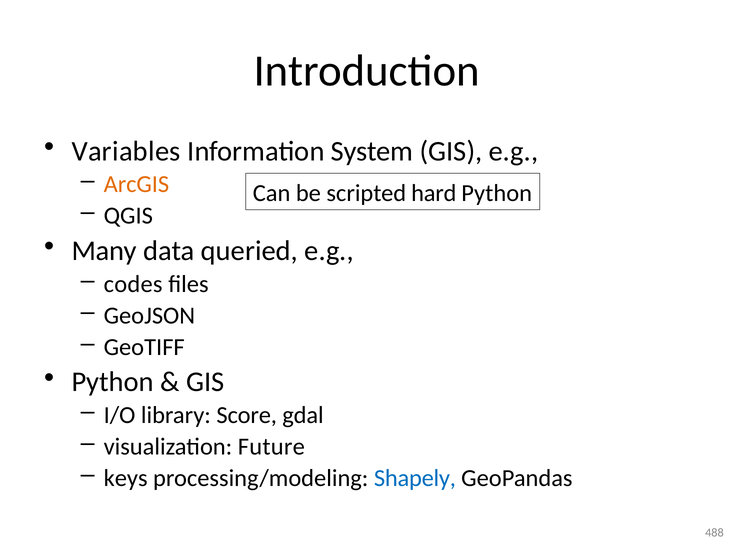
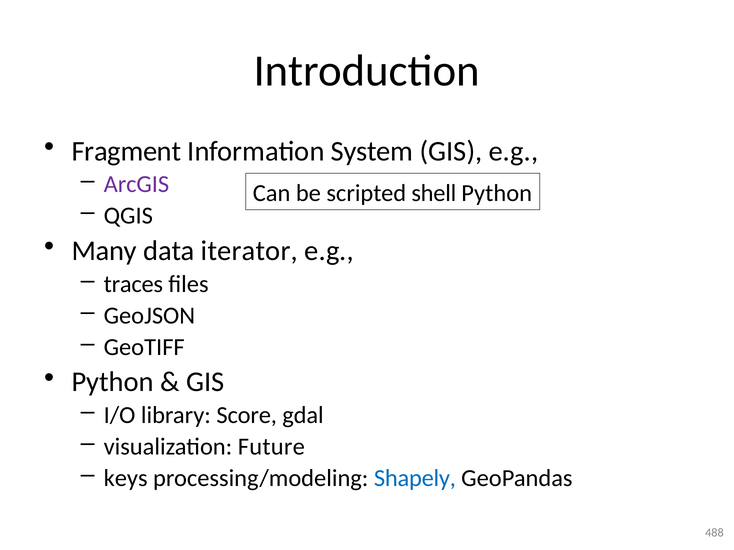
Variables: Variables -> Fragment (126, 151)
ArcGIS colour: orange -> purple (136, 184)
hard: hard -> shell (434, 193)
queried: queried -> iterator (249, 251)
codes: codes -> traces (133, 284)
